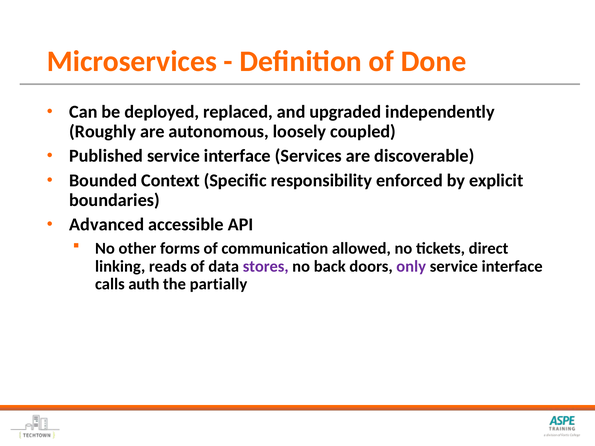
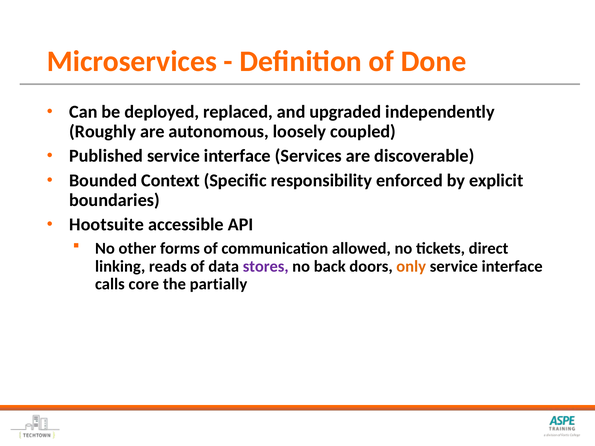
Advanced: Advanced -> Hootsuite (107, 225)
only colour: purple -> orange (411, 266)
auth: auth -> core (144, 284)
